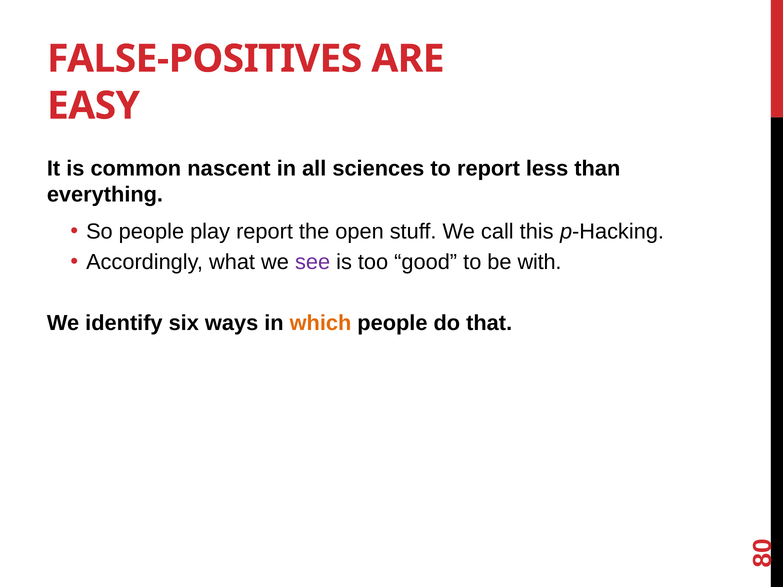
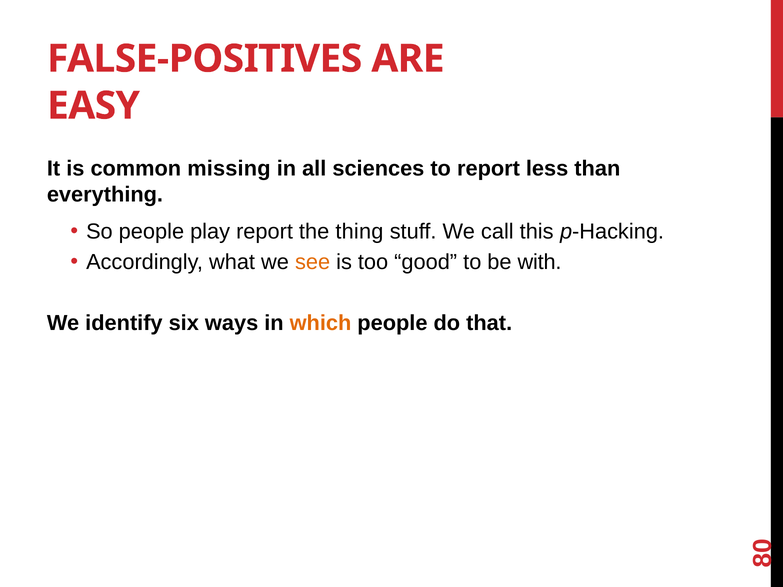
nascent: nascent -> missing (229, 169)
open: open -> thing (359, 232)
see colour: purple -> orange (313, 262)
